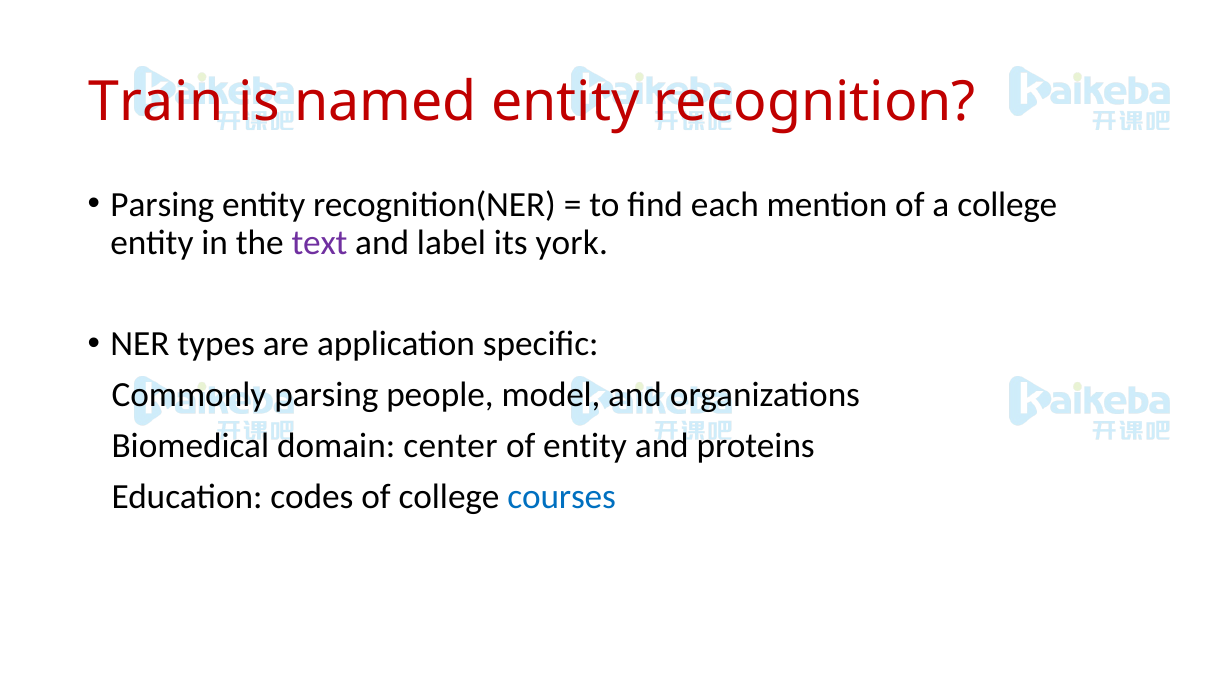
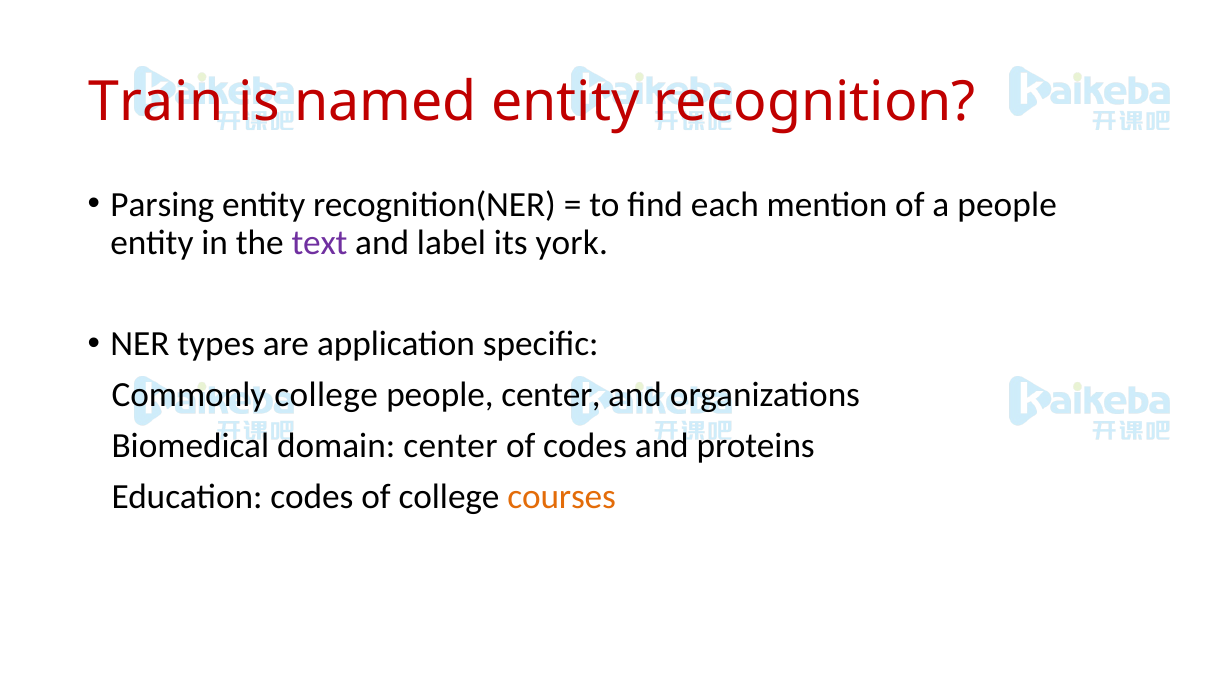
a college: college -> people (1007, 205)
Commonly parsing: parsing -> college (326, 395)
people model: model -> center (551, 395)
of entity: entity -> codes (585, 446)
courses colour: blue -> orange (562, 496)
